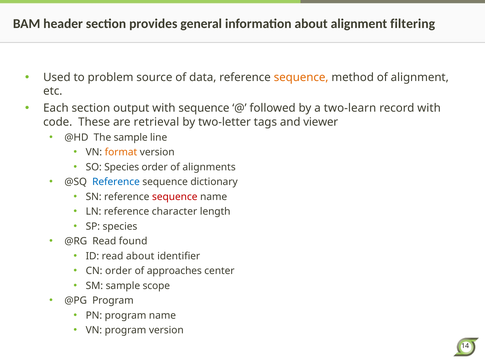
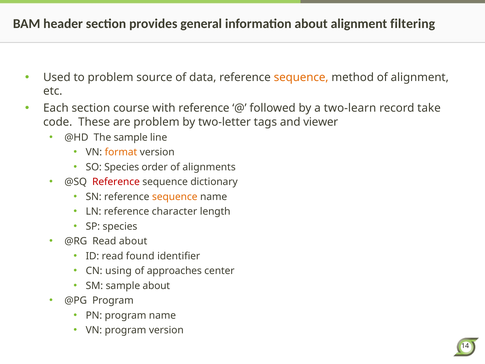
output: output -> course (131, 108)
with sequence: sequence -> reference (204, 108)
record with: with -> take (429, 108)
are retrieval: retrieval -> problem (156, 122)
Reference colour: blue -> red (116, 182)
sequence colour: red -> orange (175, 197)
Read found: found -> about (133, 241)
read about: about -> found (140, 256)
CN order: order -> using (119, 271)
sample scope: scope -> about (156, 286)
